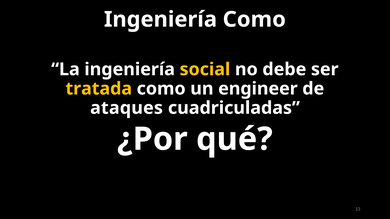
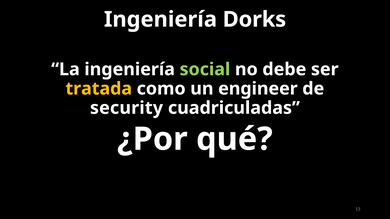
Ingeniería Como: Como -> Dorks (254, 19)
social colour: yellow -> light green (205, 69)
ataques: ataques -> security (126, 108)
